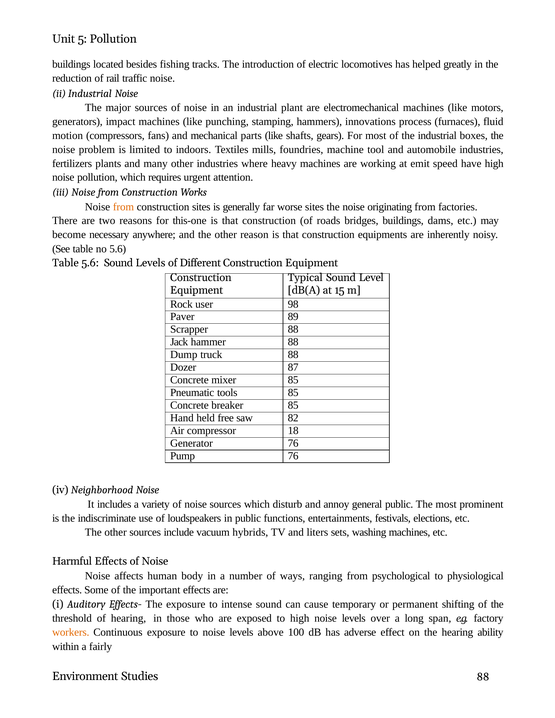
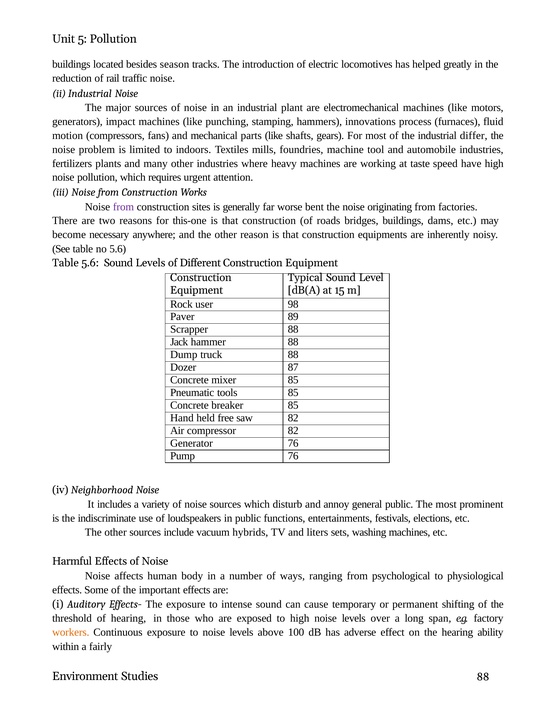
fishing: fishing -> season (175, 64)
boxes: boxes -> differ (474, 136)
emit: emit -> taste (420, 164)
from colour: orange -> purple (123, 207)
worse sites: sites -> bent (314, 207)
compressor 18: 18 -> 82 (293, 431)
